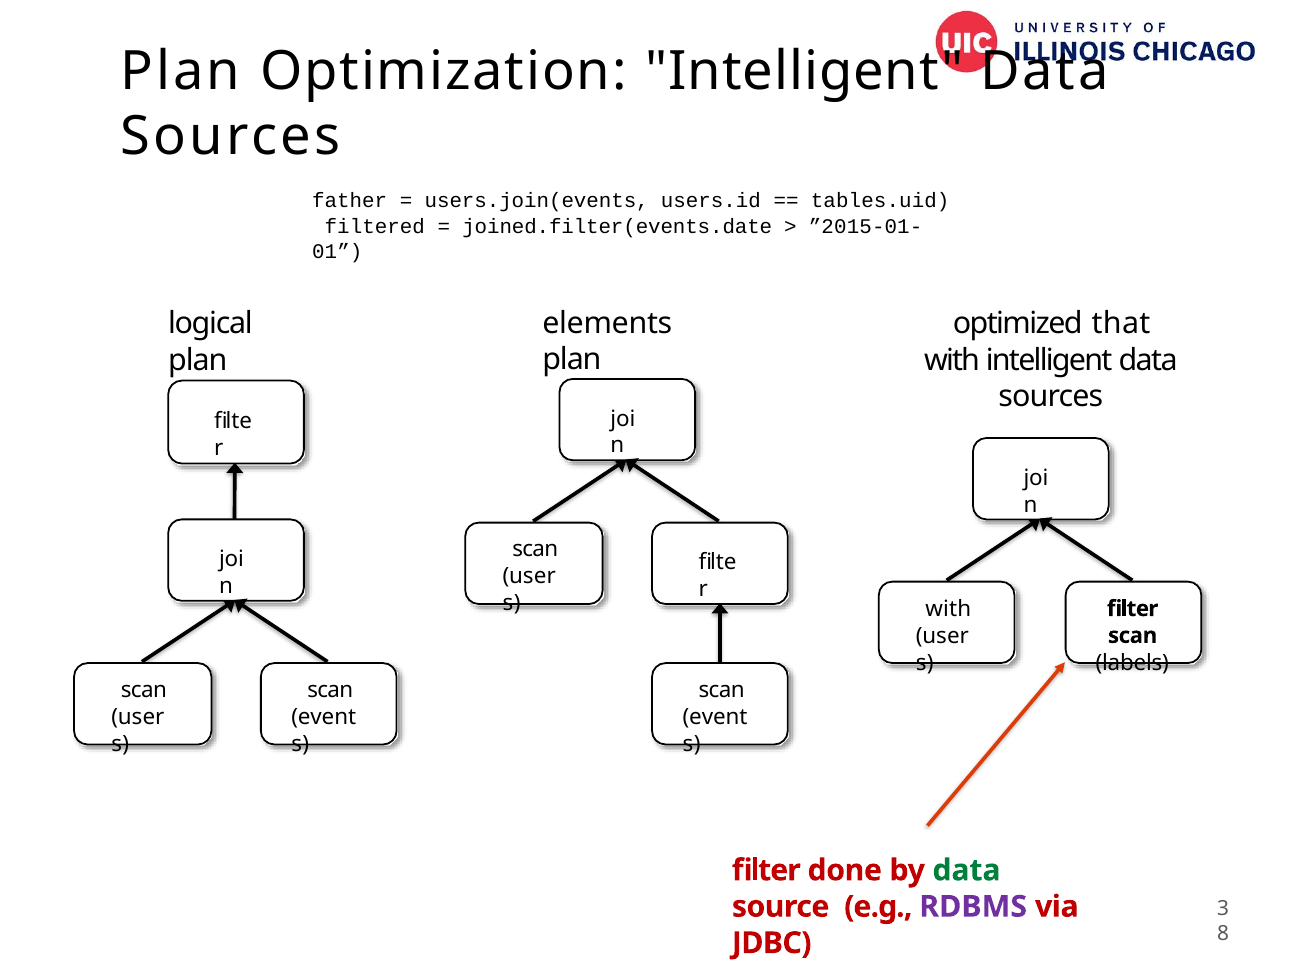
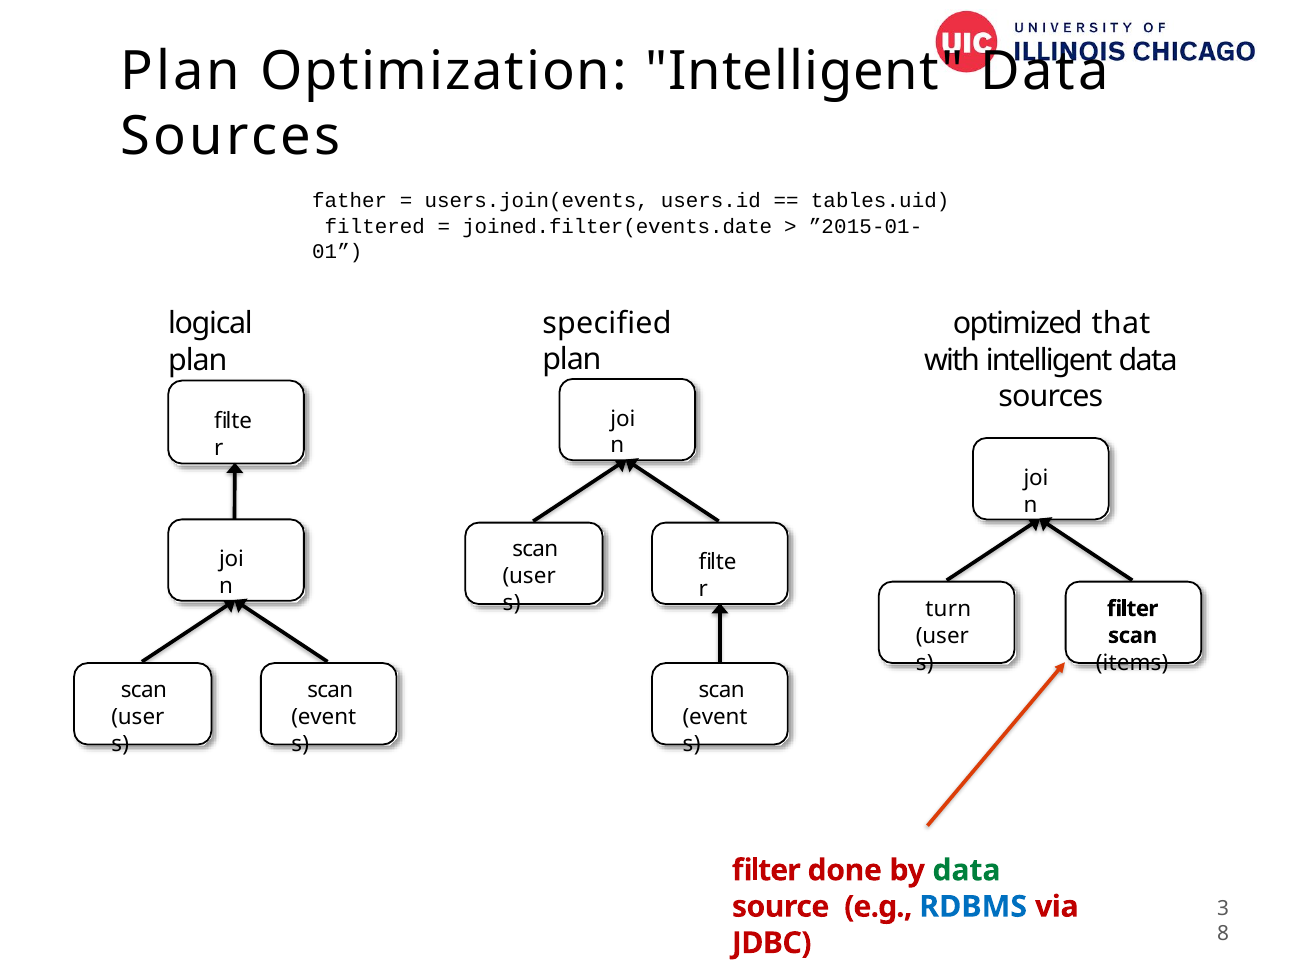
elements: elements -> specified (607, 323)
with: with -> turn (948, 609)
labels: labels -> items (1132, 663)
RDBMS colour: purple -> blue (973, 907)
